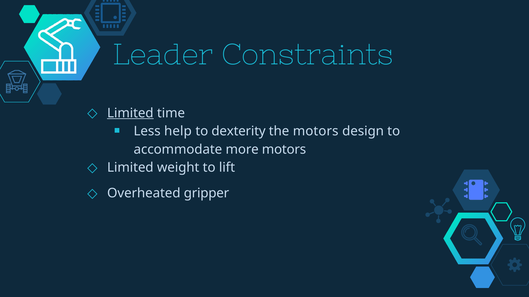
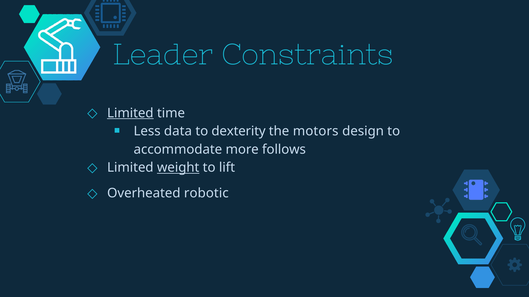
help: help -> data (178, 131)
more motors: motors -> follows (284, 150)
weight underline: none -> present (178, 168)
gripper: gripper -> robotic (206, 194)
